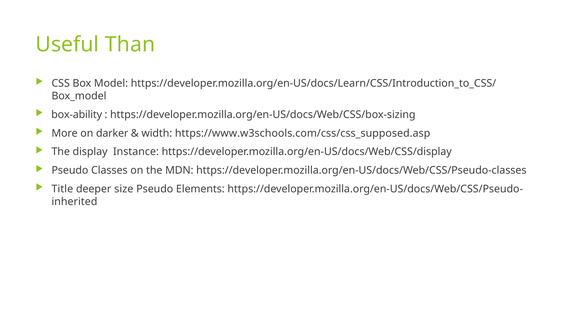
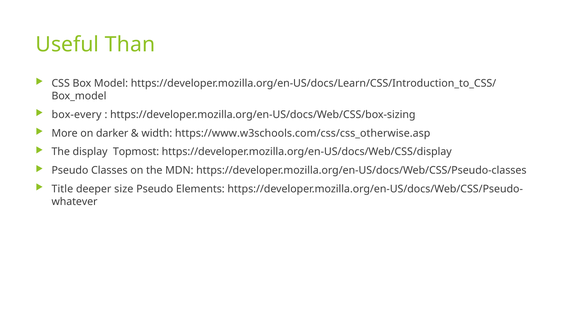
box-ability: box-ability -> box-every (77, 115)
https://www.w3schools.com/css/css_supposed.asp: https://www.w3schools.com/css/css_supposed.asp -> https://www.w3schools.com/css/css_otherwise.asp (303, 133)
Instance: Instance -> Topmost (136, 152)
inherited: inherited -> whatever (75, 202)
